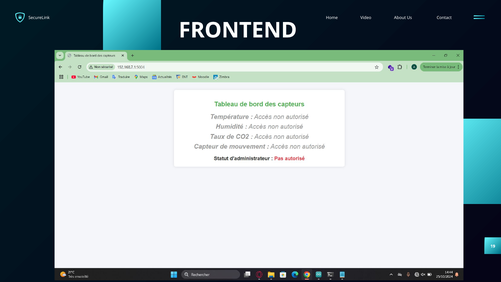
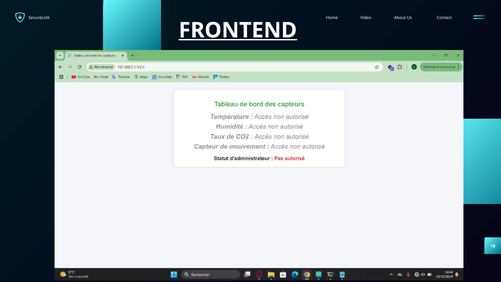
FRONTEND underline: none -> present (238, 30)
